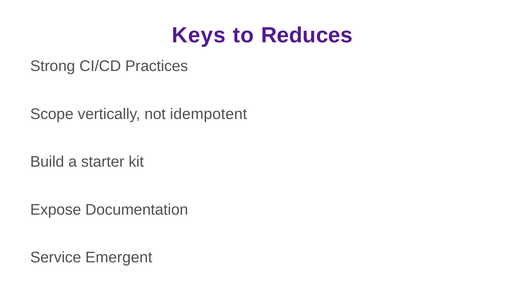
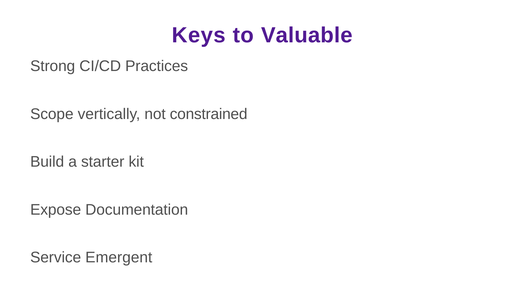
Reduces: Reduces -> Valuable (307, 35)
idempotent: idempotent -> constrained (209, 114)
